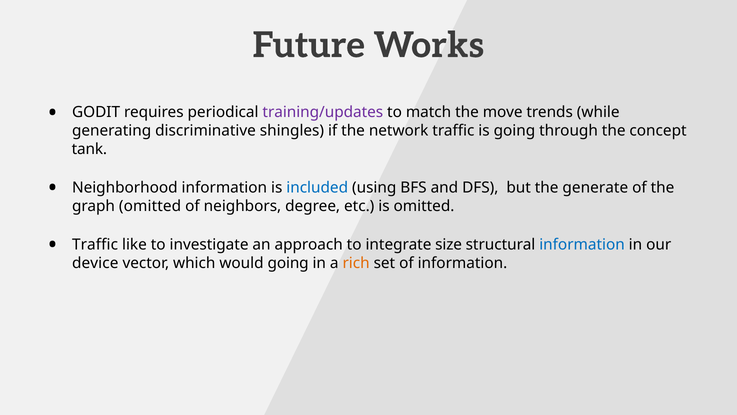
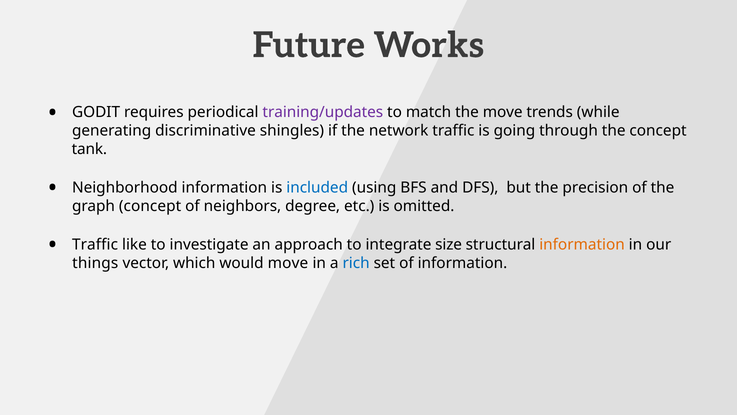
generate: generate -> precision (595, 188)
graph omitted: omitted -> concept (150, 206)
information colour: blue -> orange (582, 244)
device: device -> things (95, 263)
would going: going -> move (288, 263)
rich colour: orange -> blue (356, 263)
